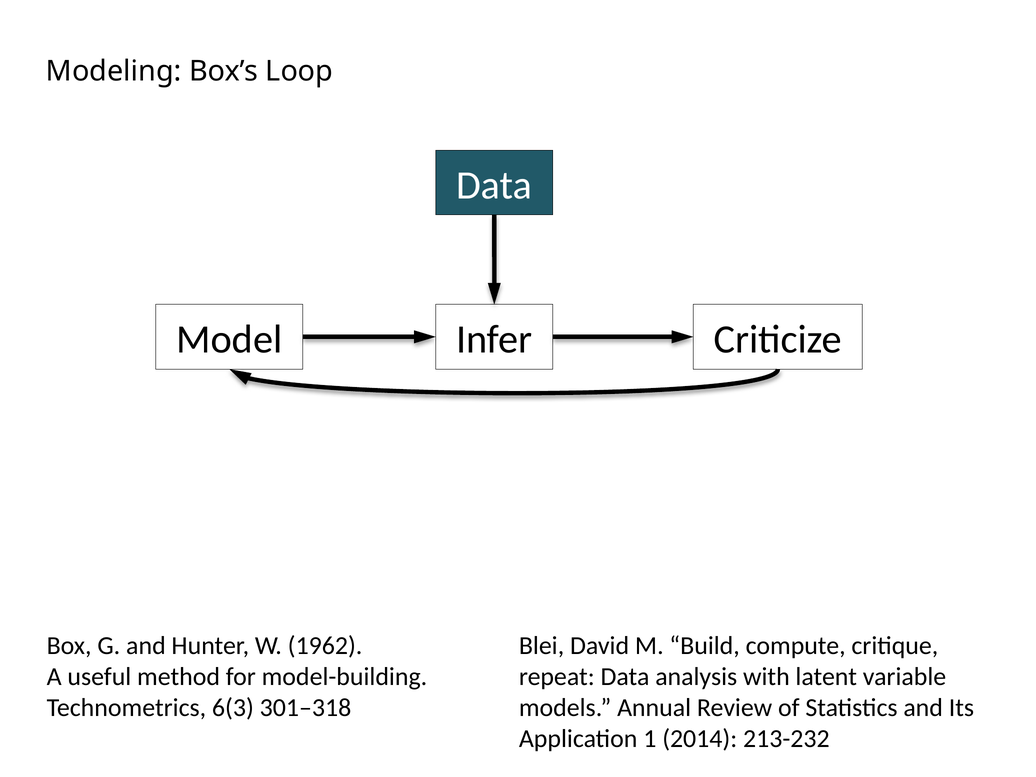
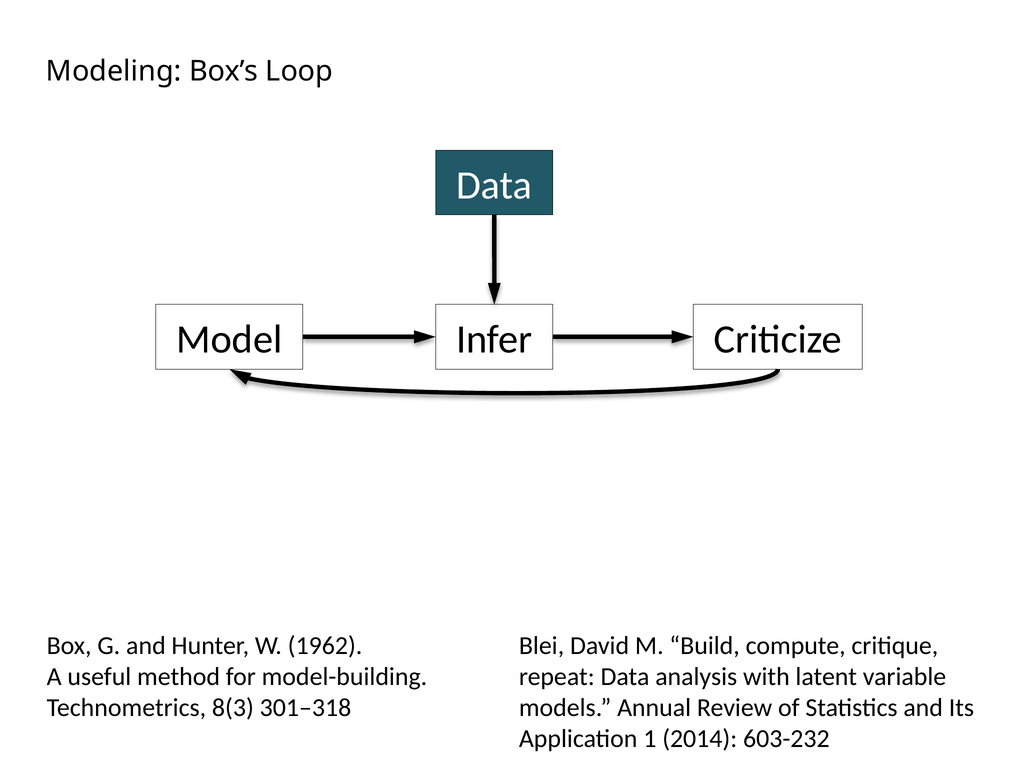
6(3: 6(3 -> 8(3 (233, 708)
213-232: 213-232 -> 603-232 (786, 739)
